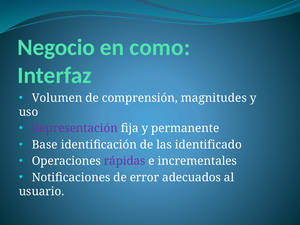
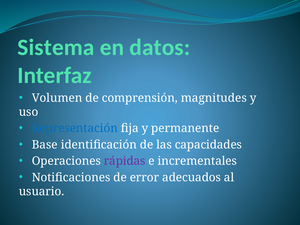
Negocio: Negocio -> Sistema (56, 48)
como: como -> datos (160, 48)
Representación colour: purple -> blue (75, 128)
identificado: identificado -> capacidades (208, 145)
